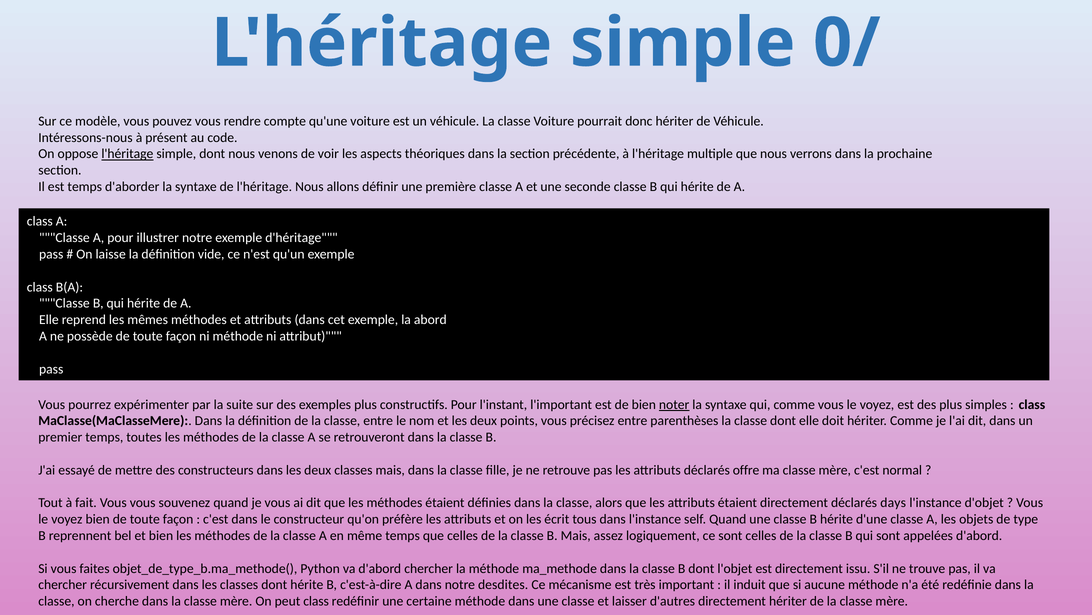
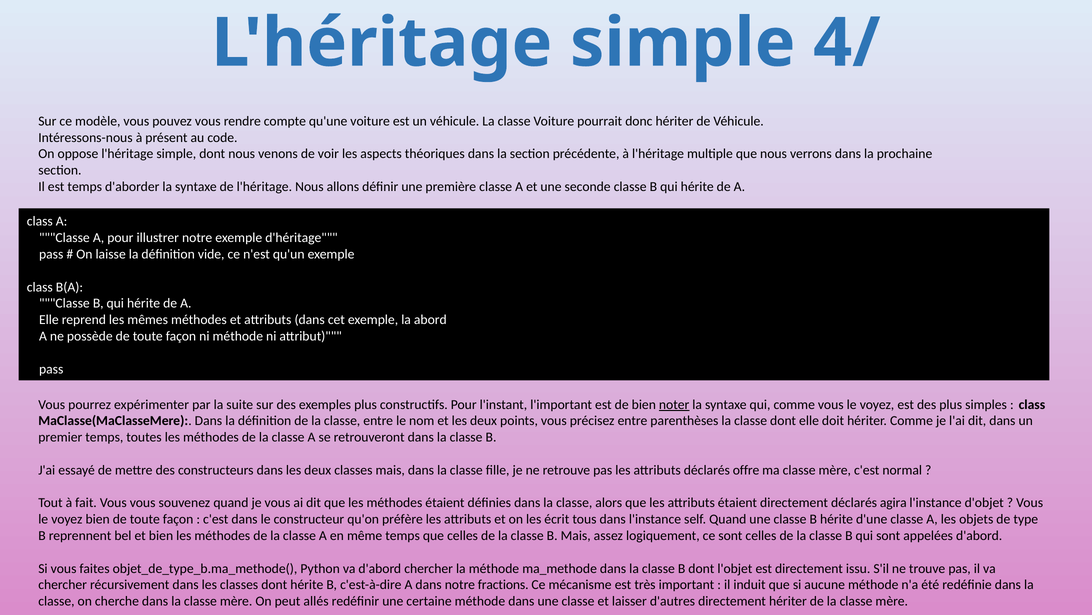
0/: 0/ -> 4/ (847, 43)
l'héritage underline: present -> none (127, 154)
days: days -> agira (893, 502)
desdites: desdites -> fractions (503, 584)
peut class: class -> allés (316, 601)
